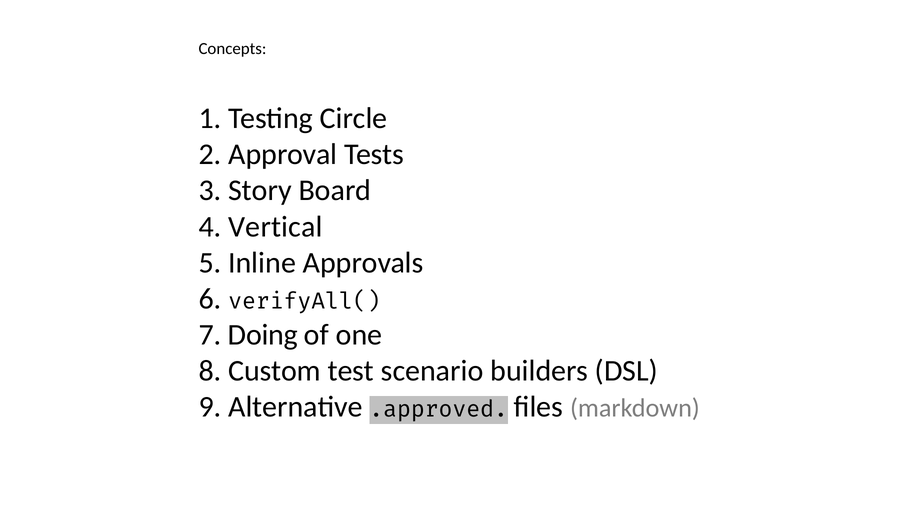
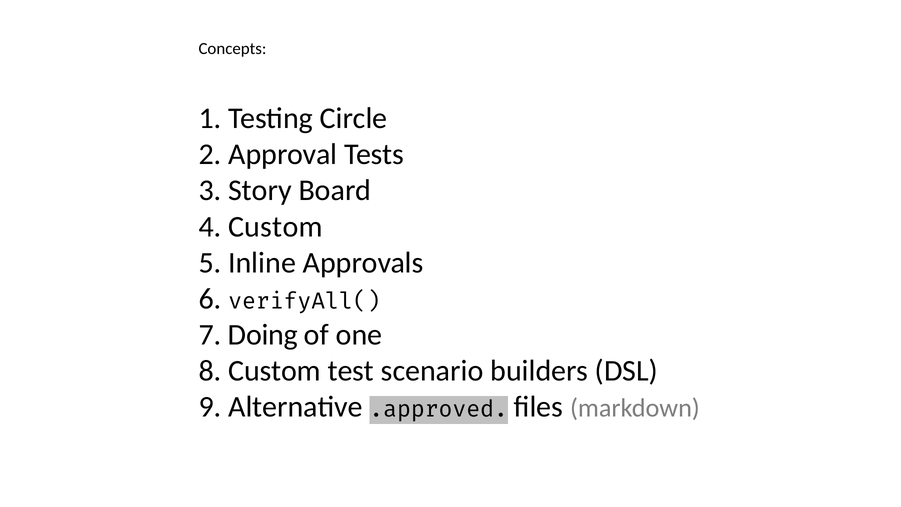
4 Vertical: Vertical -> Custom (275, 227)
